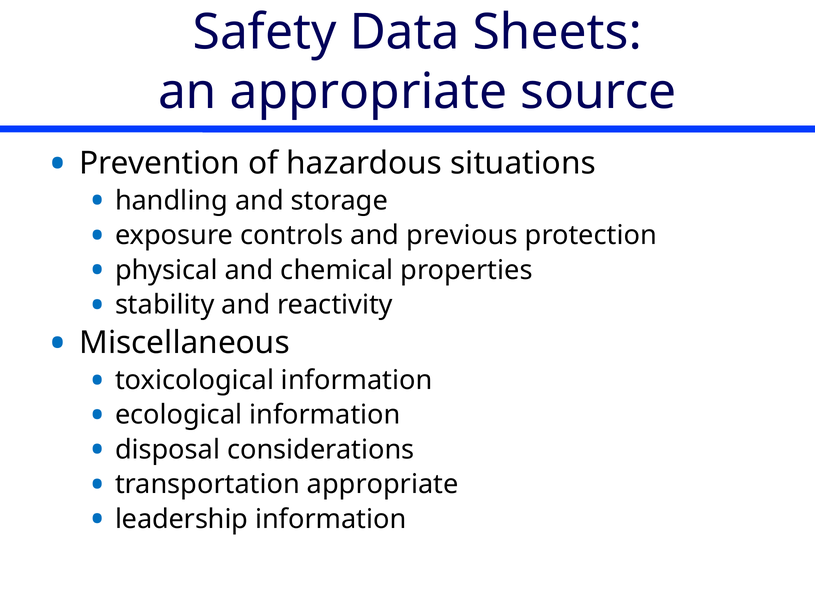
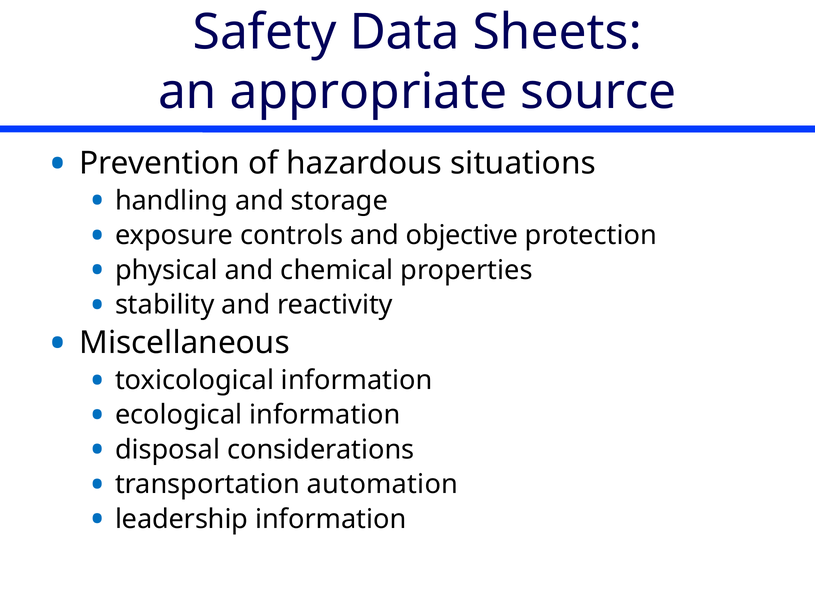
previous: previous -> objective (462, 235)
transportation appropriate: appropriate -> automation (383, 485)
